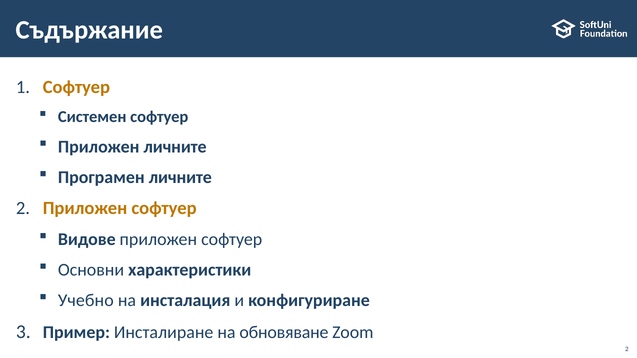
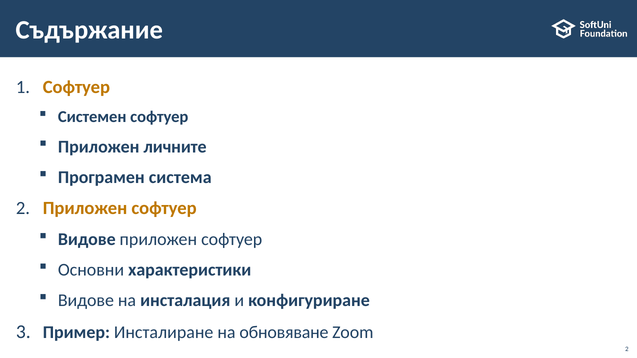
Програмен личните: личните -> система (180, 177)
Учебно: Учебно -> Видове (86, 301)
